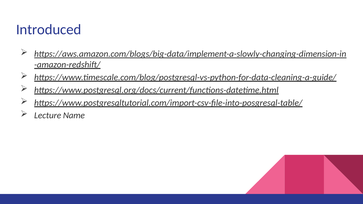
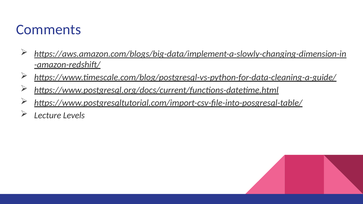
Introduced: Introduced -> Comments (49, 30)
Name: Name -> Levels (74, 116)
